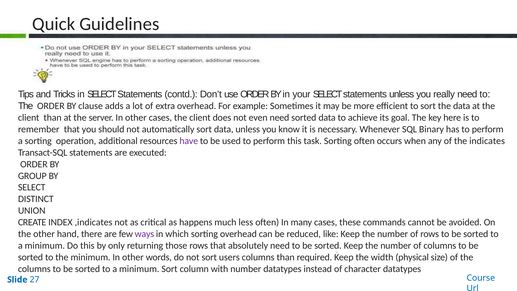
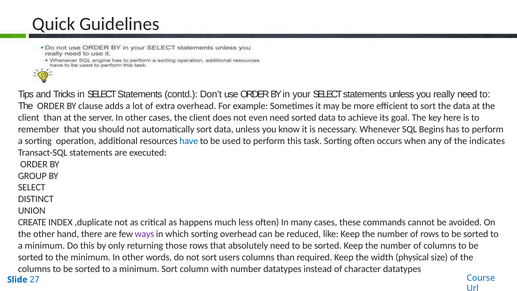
Binary: Binary -> Begins (432, 129)
have colour: purple -> blue (189, 141)
,indicates: ,indicates -> ,duplicate (94, 222)
